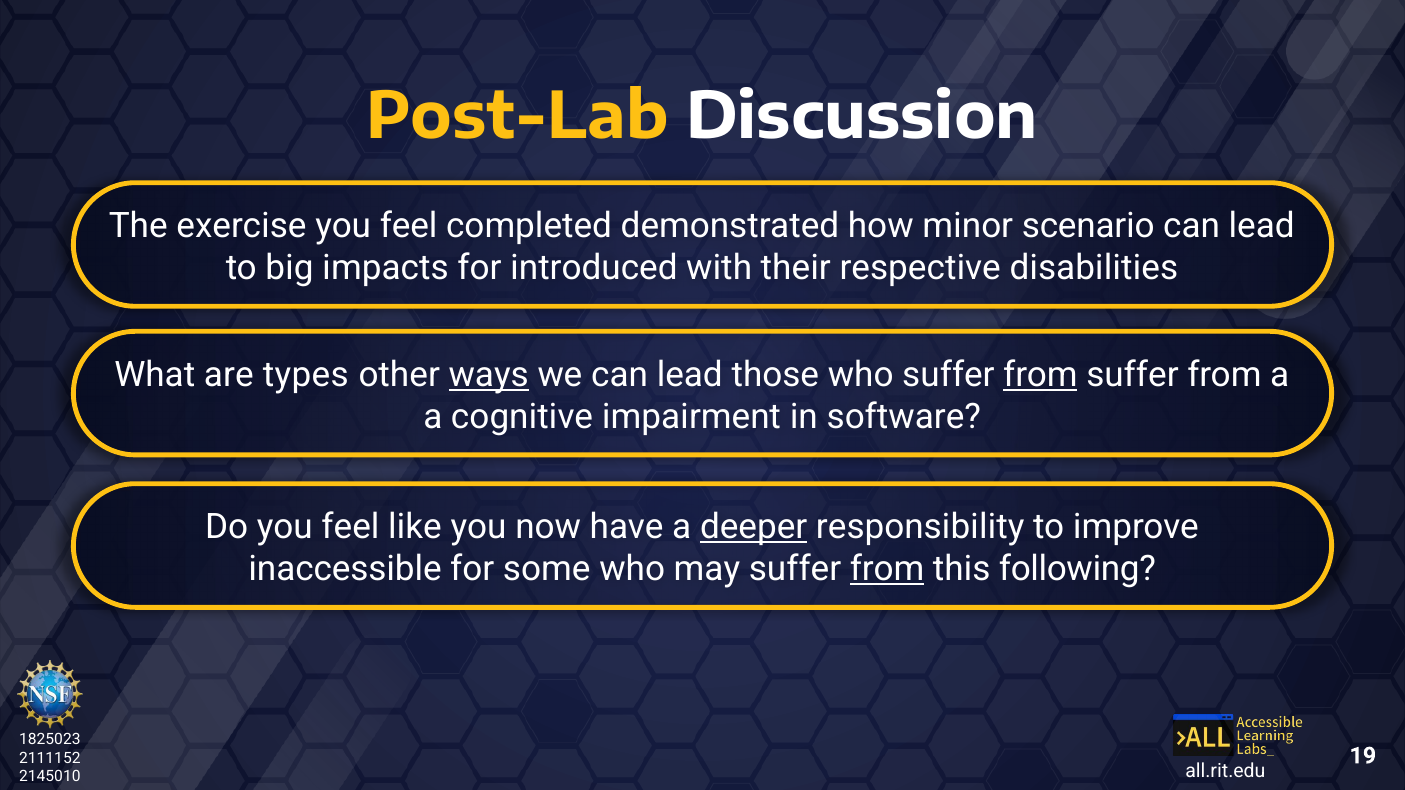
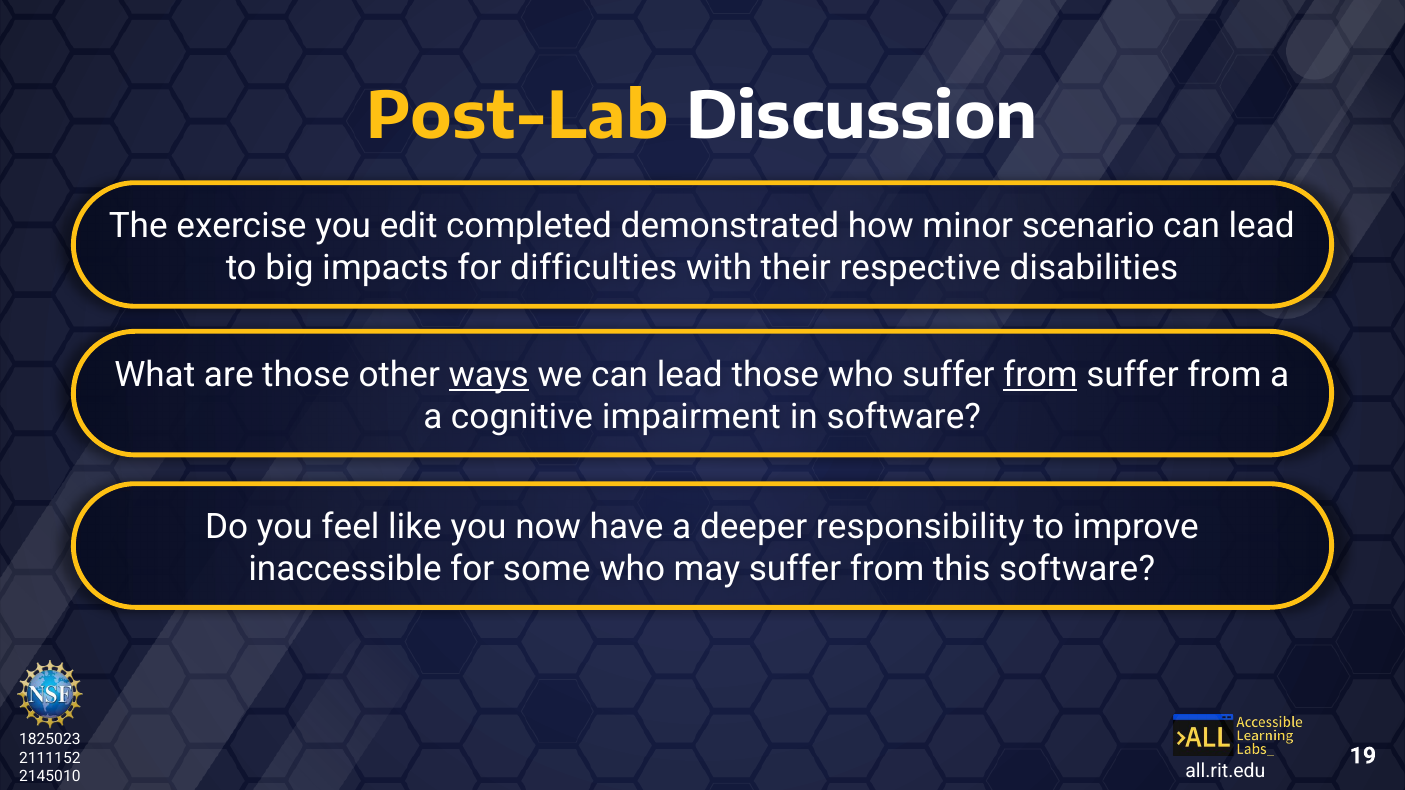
exercise you feel: feel -> edit (409, 226)
introduced: introduced -> difficulties (594, 268)
are types: types -> those (306, 375)
deeper underline: present -> none (754, 527)
from underline: present -> none (887, 569)
this following: following -> software (1077, 569)
